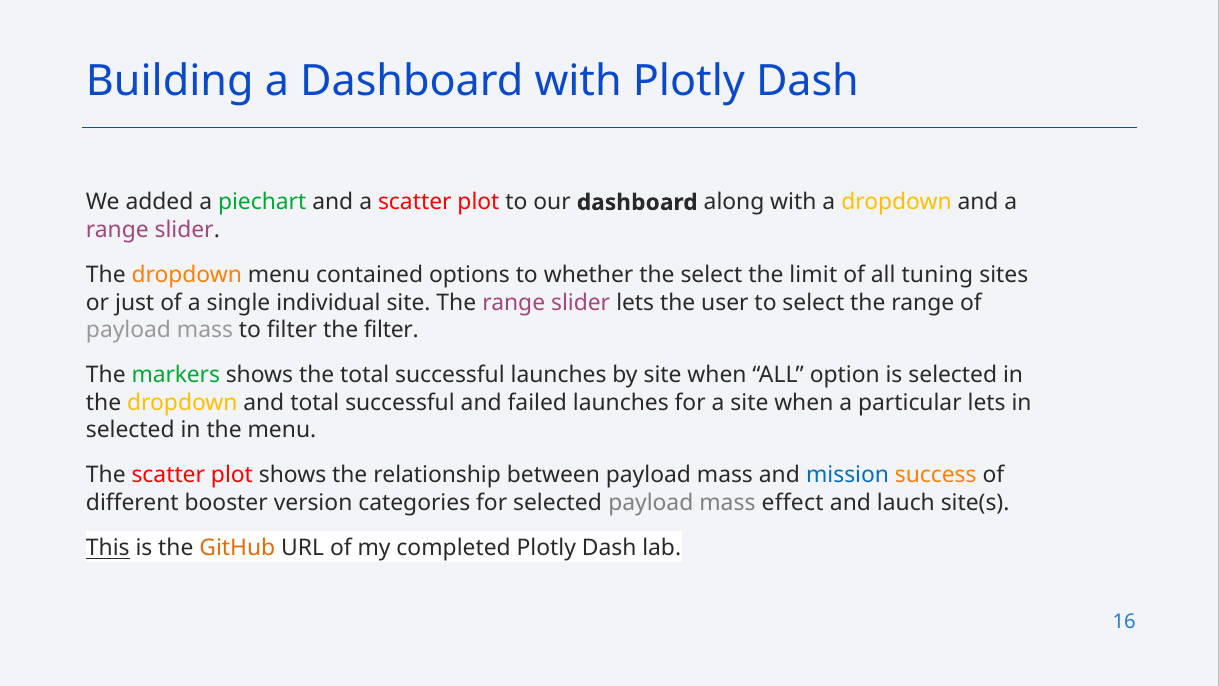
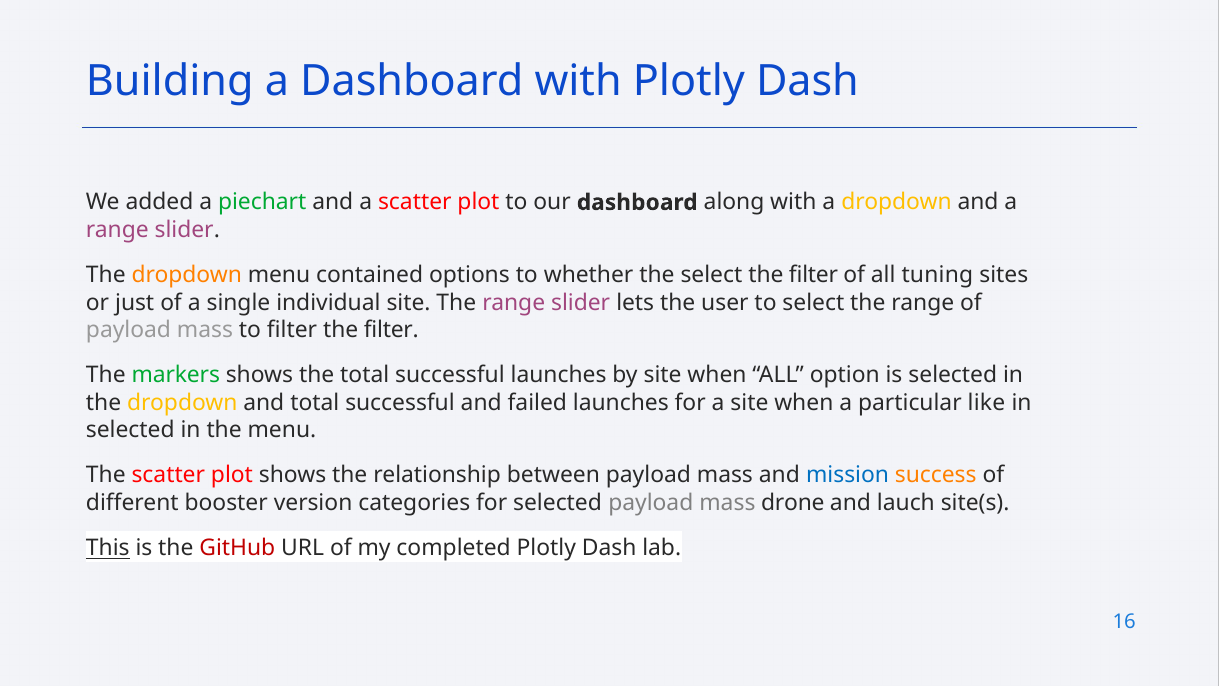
select the limit: limit -> filter (814, 275)
particular lets: lets -> like (987, 402)
effect: effect -> drone (793, 503)
GitHub colour: orange -> red (237, 548)
